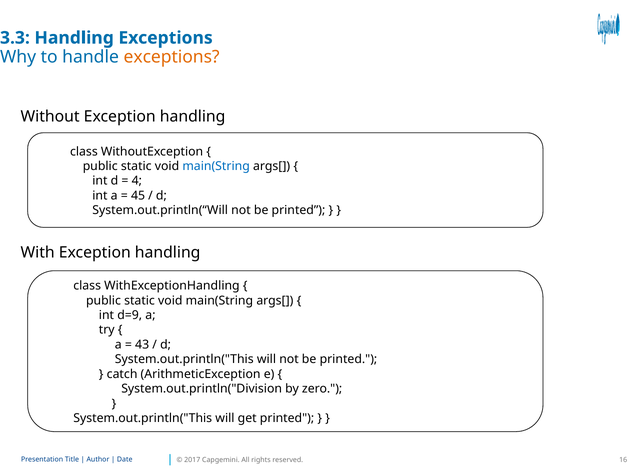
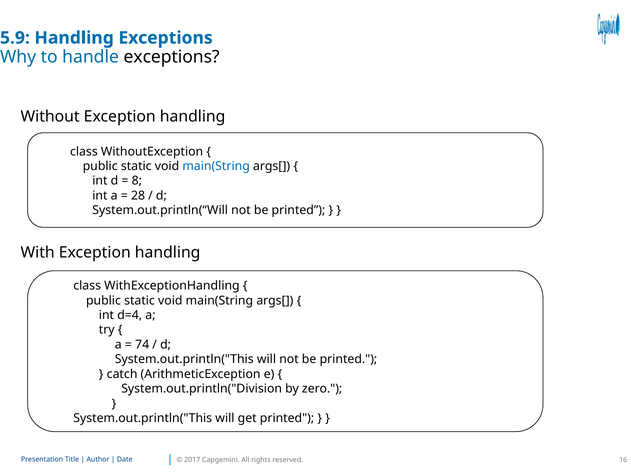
3.3: 3.3 -> 5.9 (15, 38)
exceptions colour: orange -> black (172, 57)
4: 4 -> 8 (137, 181)
45: 45 -> 28 (138, 196)
d=9: d=9 -> d=4 (130, 315)
43: 43 -> 74 (142, 345)
